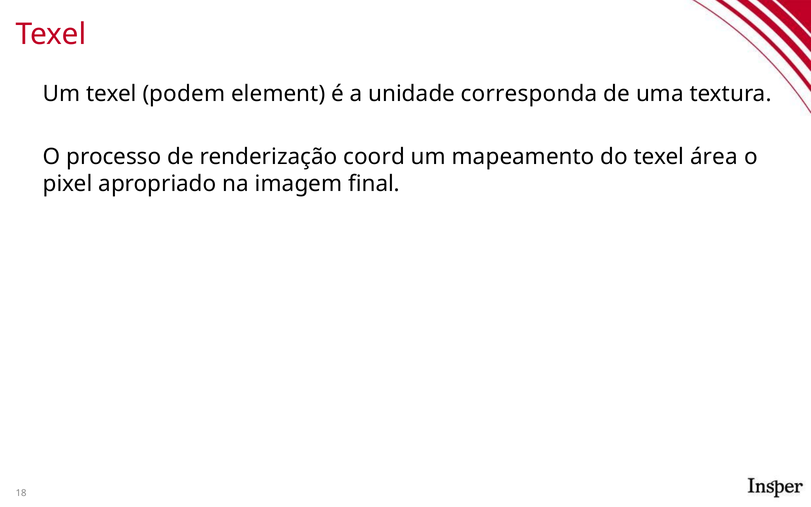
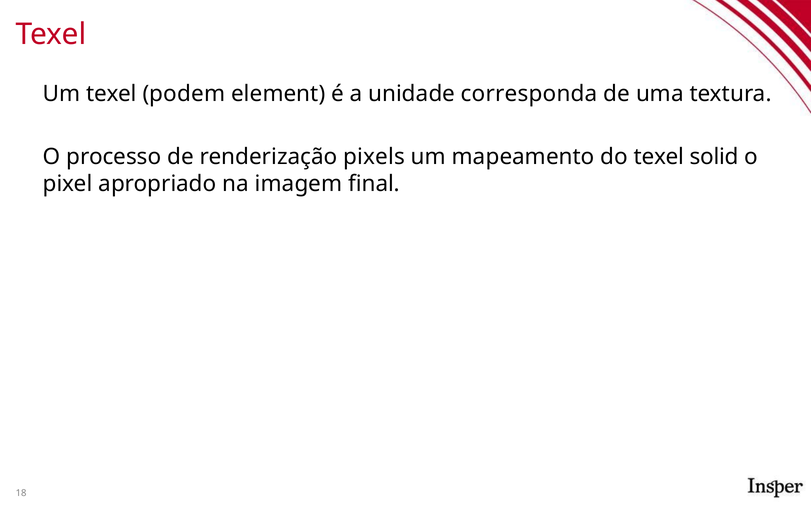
coord: coord -> pixels (374, 157)
área: área -> solid (714, 157)
